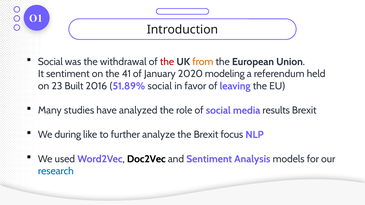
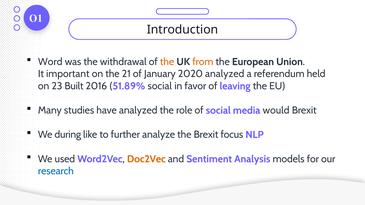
Social: Social -> Word (50, 62)
the colour: red -> orange (167, 62)
It sentiment: sentiment -> important (68, 74)
41: 41 -> 21 (126, 74)
2020 modeling: modeling -> analyzed (225, 74)
results: results -> would (276, 111)
Doc2Vec colour: black -> orange (146, 159)
